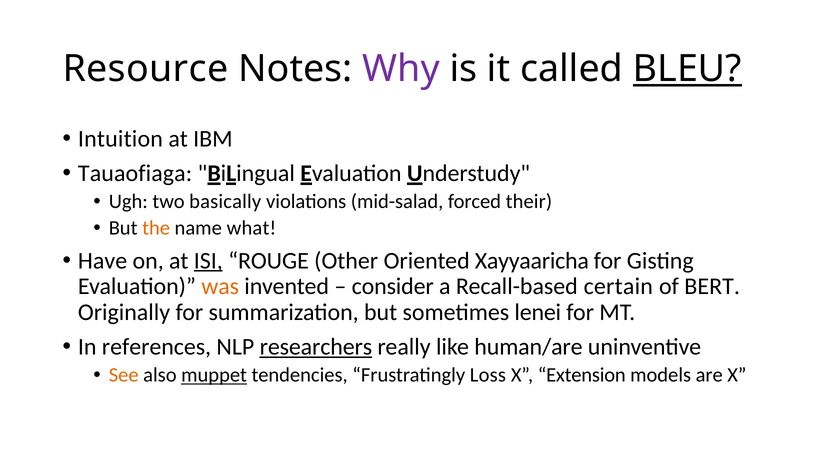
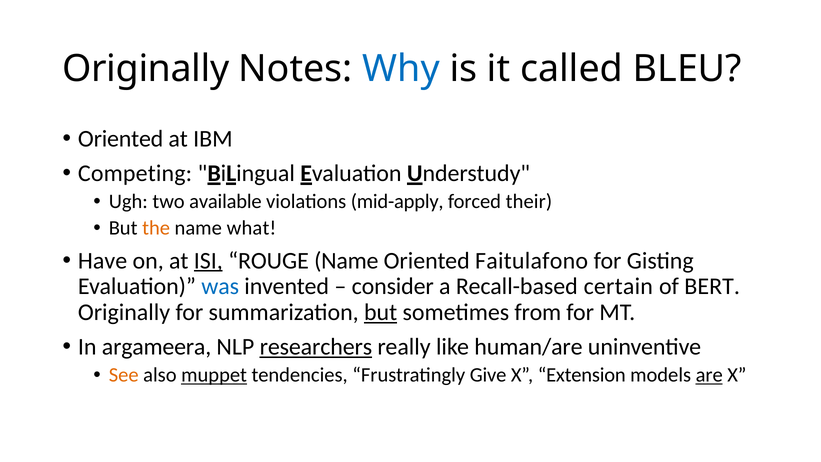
Resource: Resource -> Originally (146, 69)
Why colour: purple -> blue (401, 69)
BLEU underline: present -> none (687, 69)
Intuition: Intuition -> Oriented (121, 139)
Tauaofiaga: Tauaofiaga -> Competing (135, 173)
basically: basically -> available (225, 202)
mid-salad: mid-salad -> mid-apply (397, 202)
ROUGE Other: Other -> Name (346, 261)
Xayyaaricha: Xayyaaricha -> Faitulafono (532, 261)
was colour: orange -> blue (220, 286)
but underline: none -> present (381, 312)
lenei: lenei -> from (538, 312)
references: references -> argameera (157, 347)
Loss: Loss -> Give (488, 375)
are underline: none -> present (709, 375)
